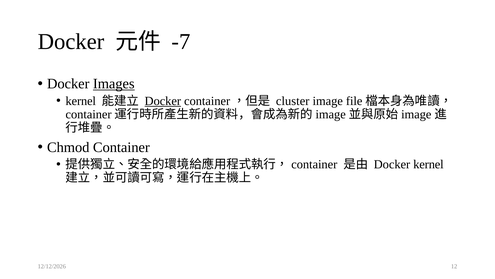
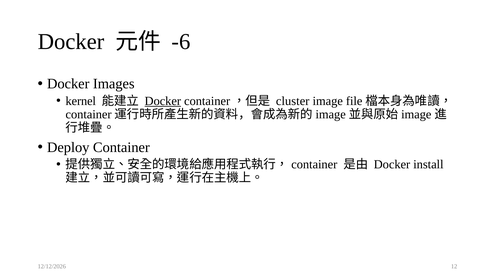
-7: -7 -> -6 (181, 42)
Images underline: present -> none (114, 84)
Chmod: Chmod -> Deploy (68, 147)
Docker kernel: kernel -> install (428, 164)
